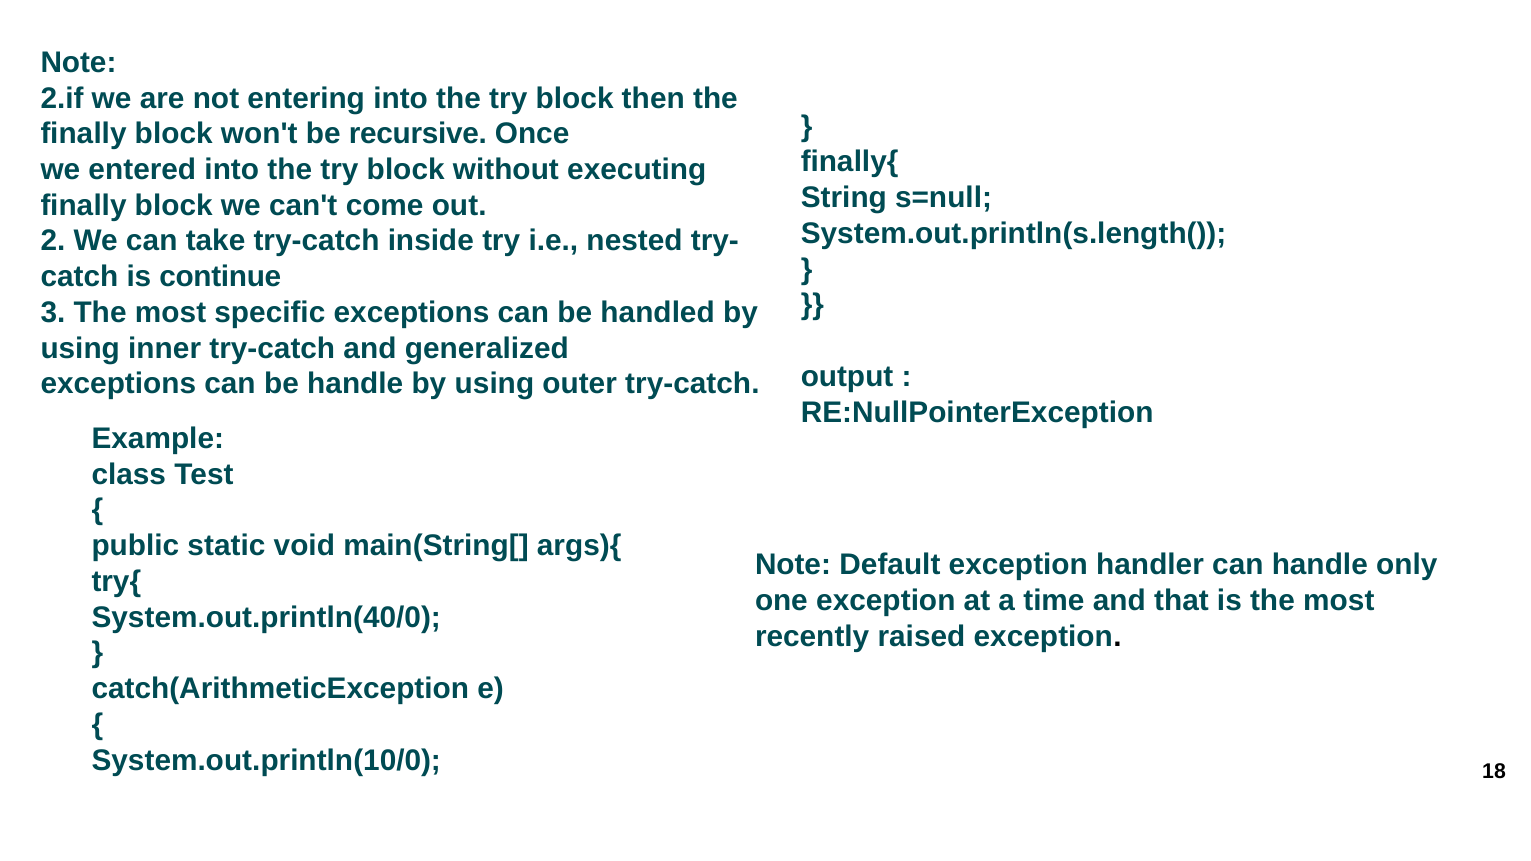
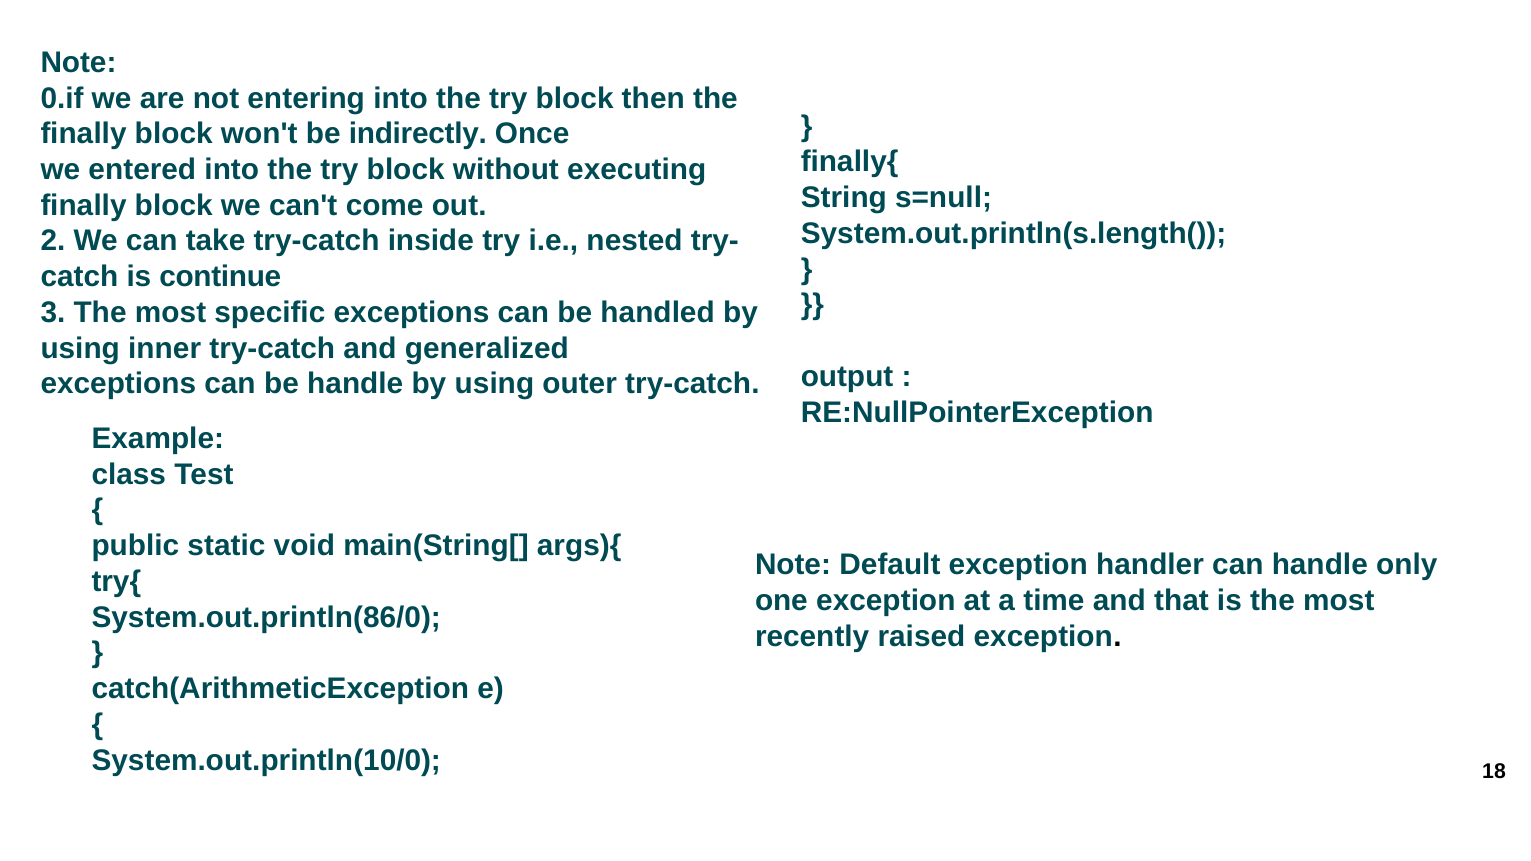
2.if: 2.if -> 0.if (62, 98)
recursive: recursive -> indirectly (418, 134)
System.out.println(40/0: System.out.println(40/0 -> System.out.println(86/0 (266, 617)
